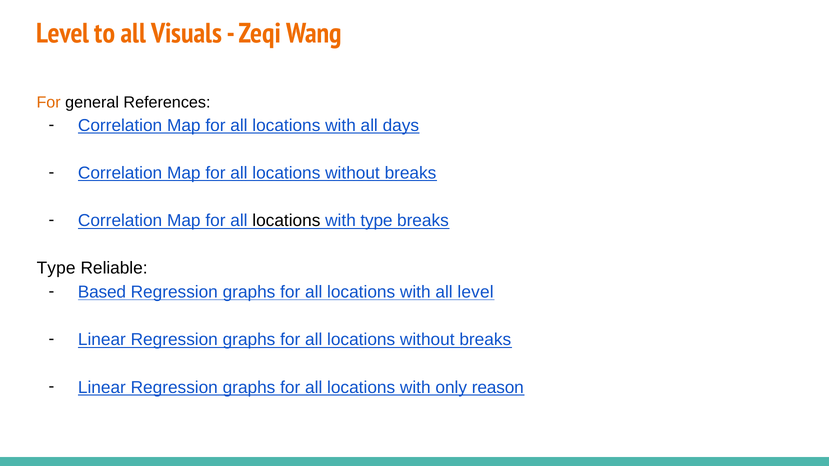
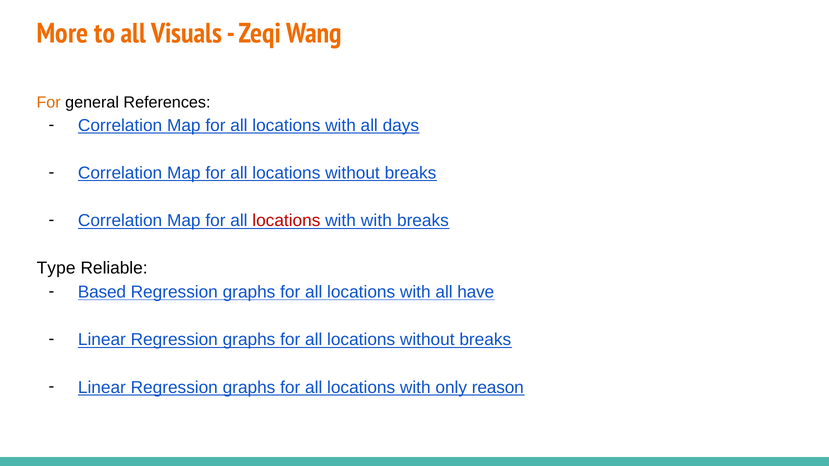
Level: Level -> More (63, 34)
locations colour: black -> red (286, 221)
with type: type -> with (376, 221)
all level: level -> have (476, 292)
